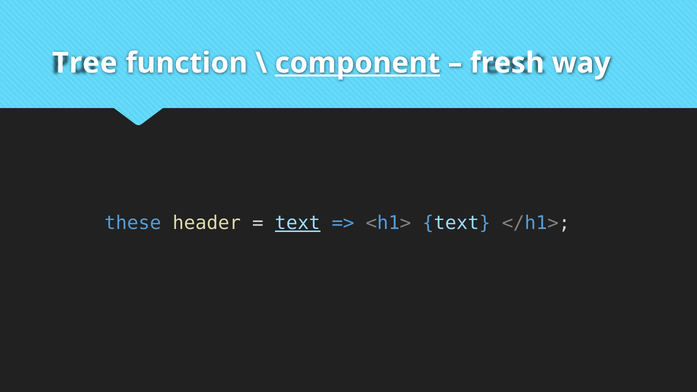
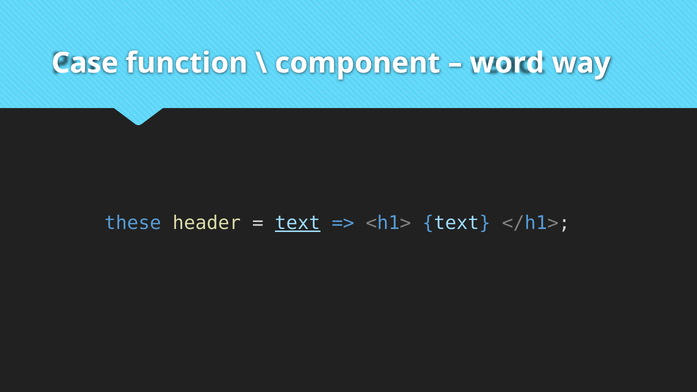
Tree: Tree -> Case (85, 63)
component underline: present -> none (357, 63)
fresh: fresh -> word (507, 63)
